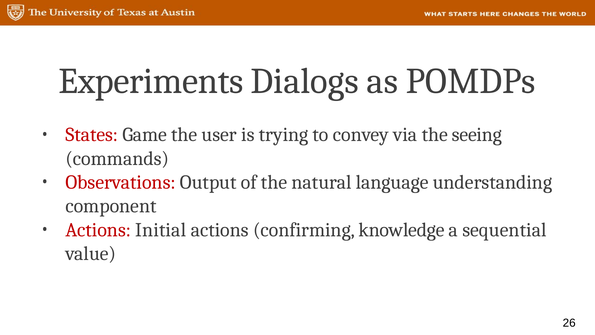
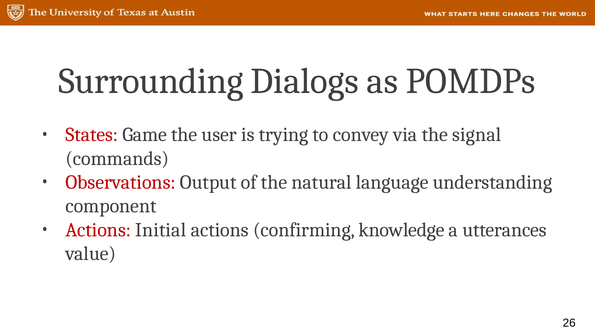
Experiments: Experiments -> Surrounding (151, 81)
seeing: seeing -> signal (477, 135)
sequential: sequential -> utterances (505, 230)
